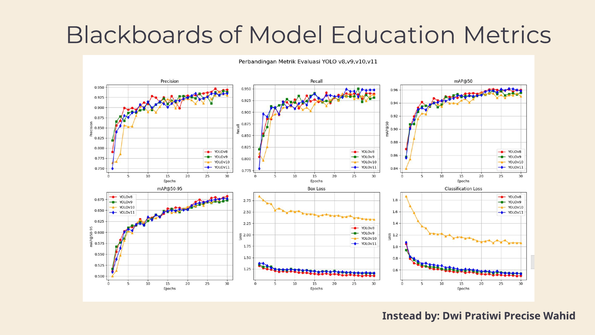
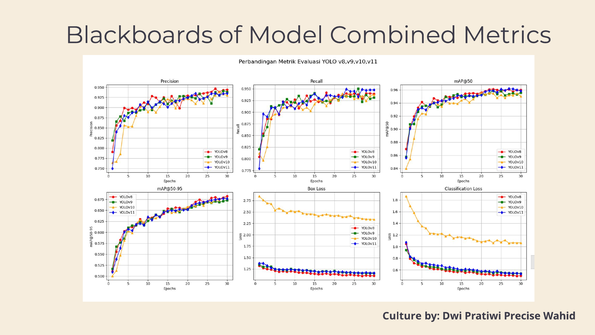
Education: Education -> Combined (393, 35)
Instead: Instead -> Culture (402, 316)
